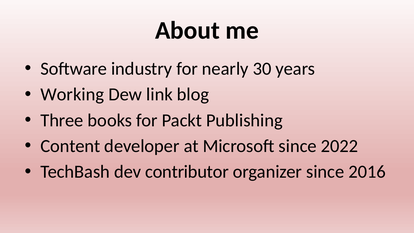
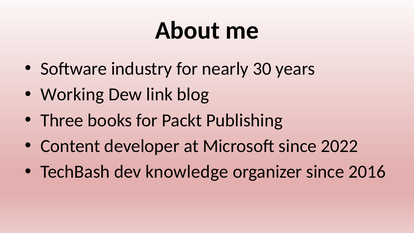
contributor: contributor -> knowledge (187, 172)
